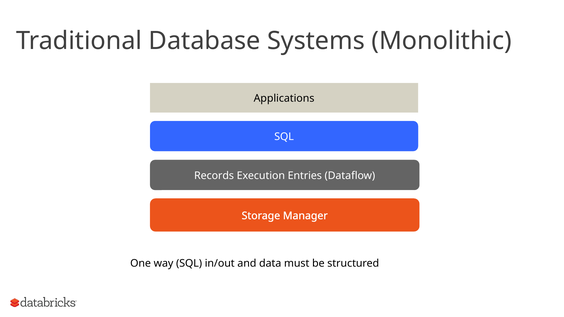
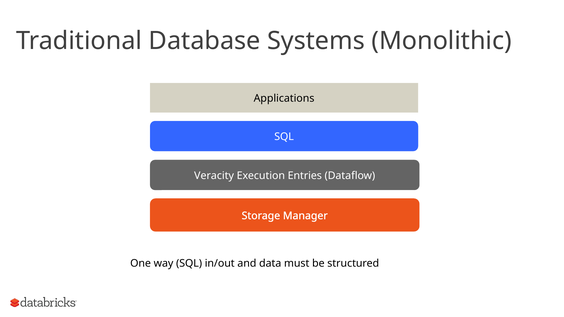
Records: Records -> Veracity (214, 176)
